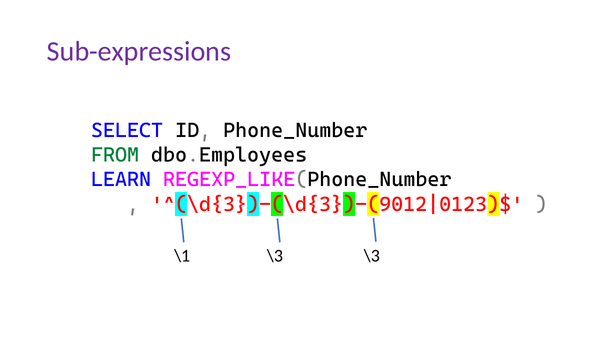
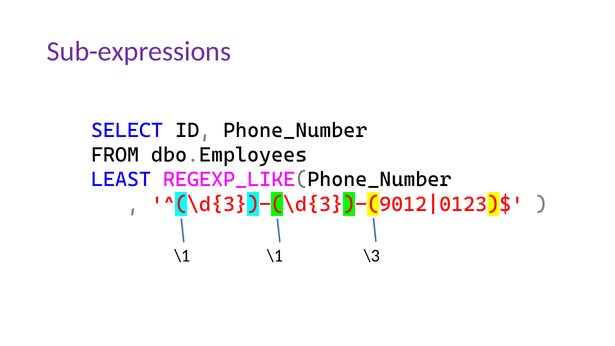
FROM colour: green -> black (115, 155)
LEARN: LEARN -> LEAST (121, 180)
\1 \3: \3 -> \1 (275, 256)
